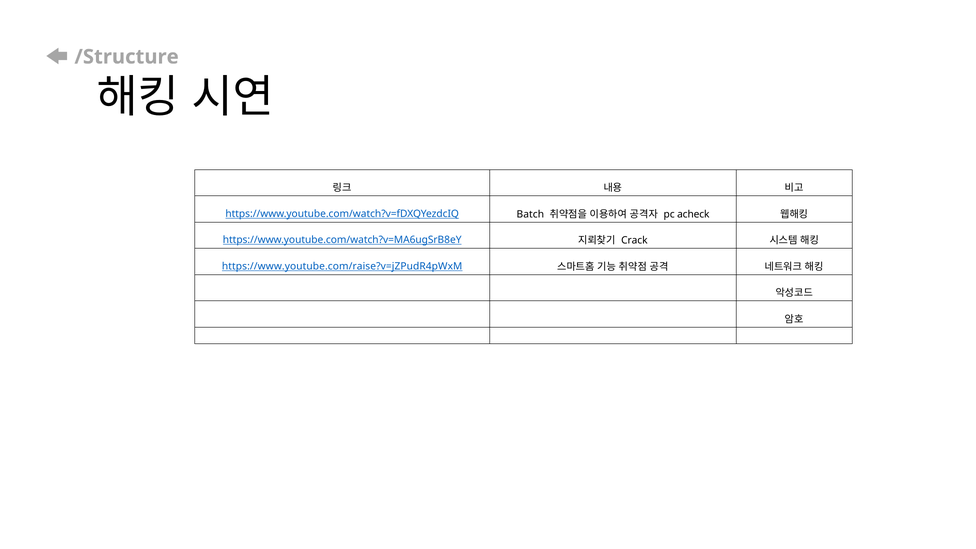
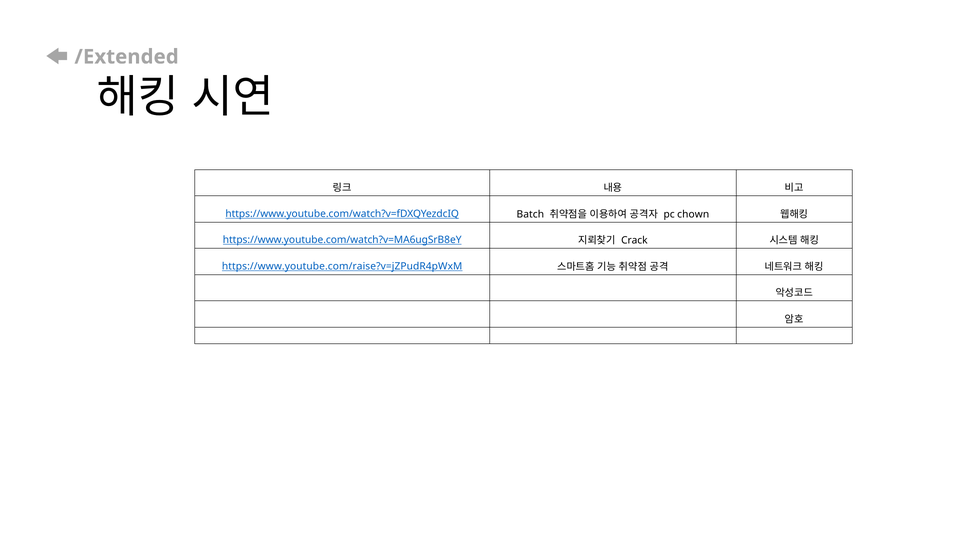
/Structure: /Structure -> /Extended (127, 57)
acheck: acheck -> chown (693, 214)
